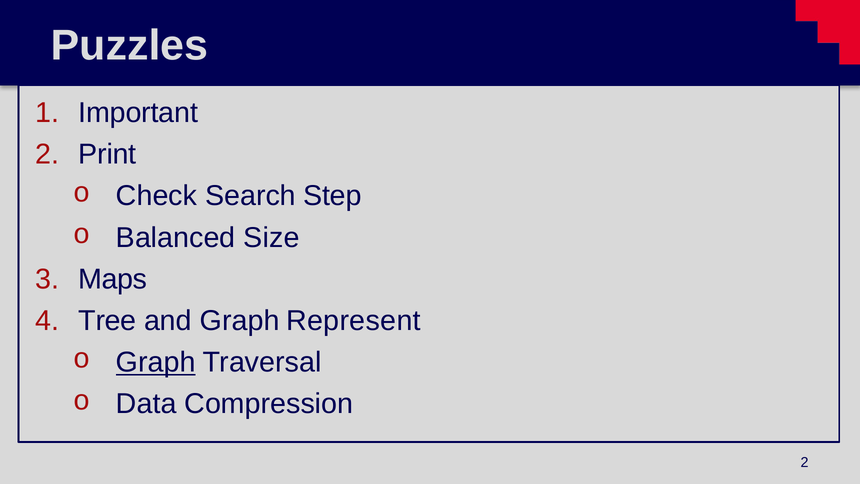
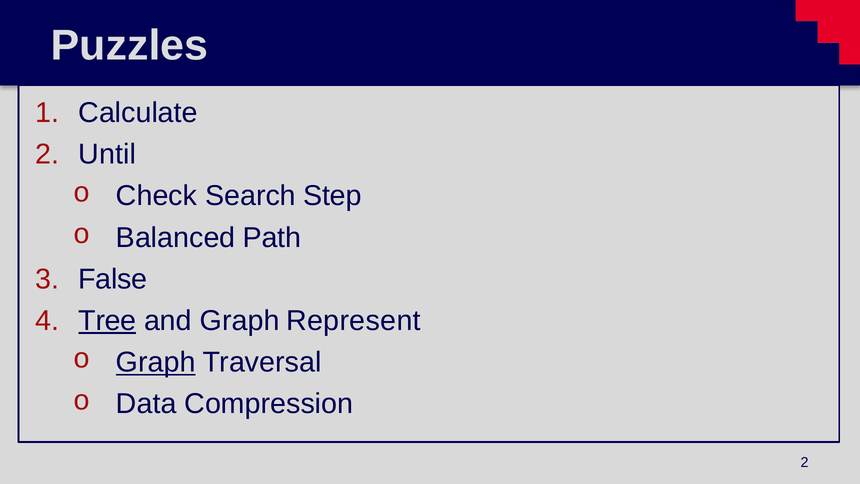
Important: Important -> Calculate (138, 113)
Print: Print -> Until (107, 154)
Size: Size -> Path (272, 237)
Maps: Maps -> False (113, 279)
Tree underline: none -> present (107, 321)
